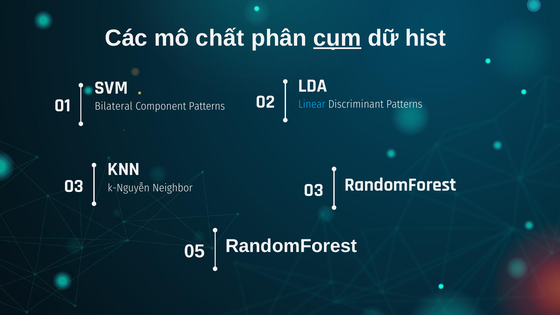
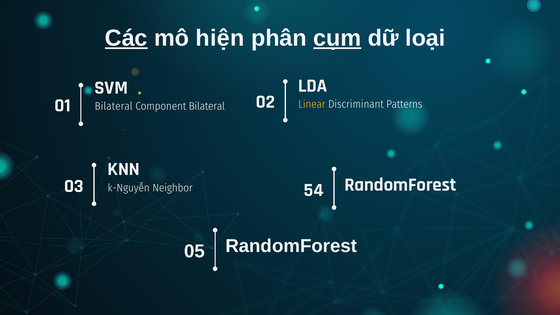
Các underline: none -> present (126, 38)
chất: chất -> hiện (220, 38)
hist: hist -> loại (425, 38)
Linear colour: light blue -> yellow (312, 104)
Component Patterns: Patterns -> Bilateral (207, 106)
03 03: 03 -> 54 (314, 190)
